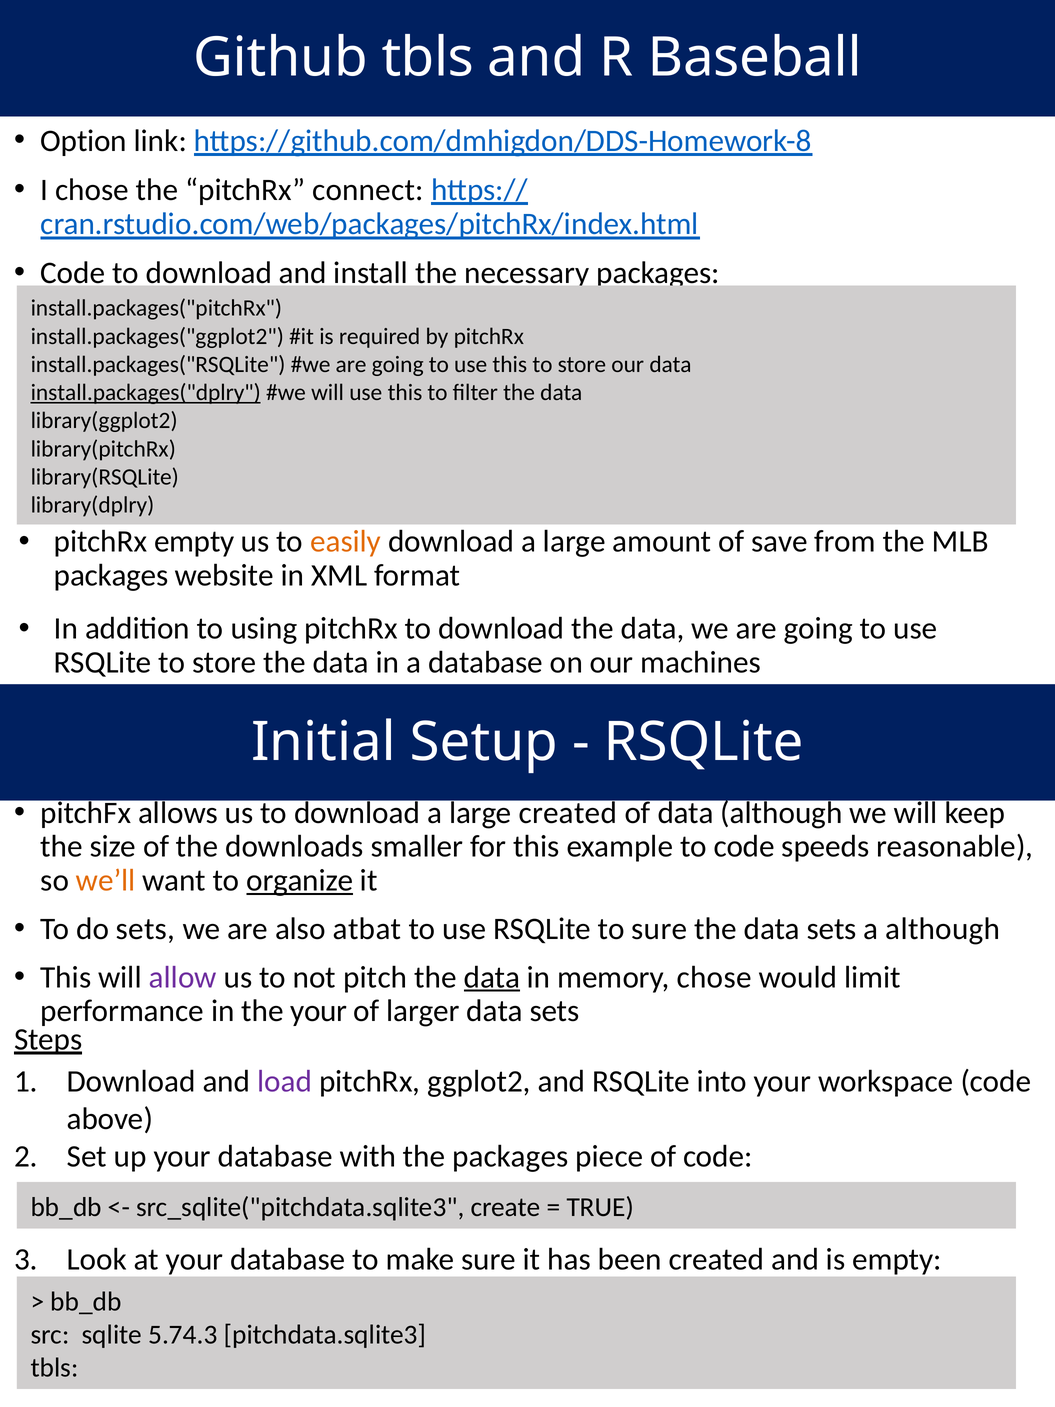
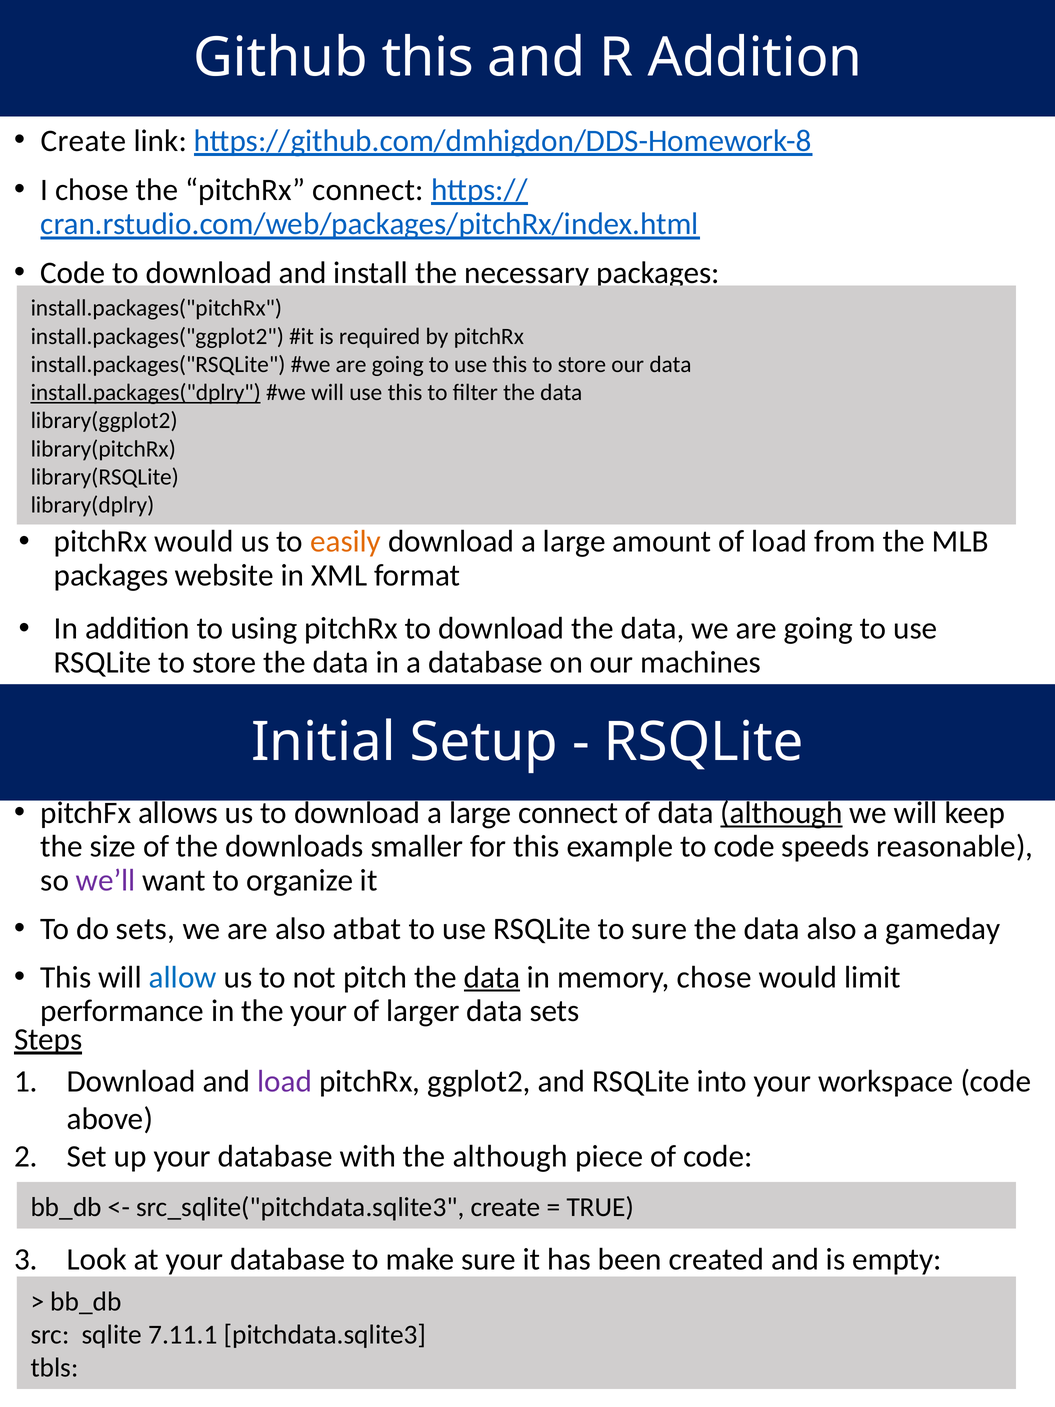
Github tbls: tbls -> this (428, 58)
R Baseball: Baseball -> Addition (755, 58)
Option: Option -> Create (83, 141)
pitchRx empty: empty -> would (194, 542)
of save: save -> load (779, 542)
large created: created -> connect (568, 813)
although underline: none -> present (781, 813)
we’ll colour: orange -> purple (106, 880)
organize underline: present -> none (300, 880)
the data sets: sets -> also (832, 929)
a although: although -> gameday (943, 929)
allow colour: purple -> blue (183, 977)
the packages: packages -> although (510, 1156)
5.74.3: 5.74.3 -> 7.11.1 (183, 1334)
